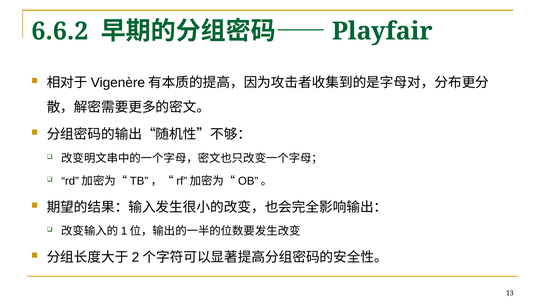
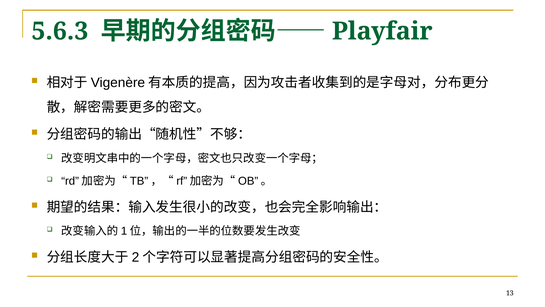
6.6.2: 6.6.2 -> 5.6.3 (60, 31)
